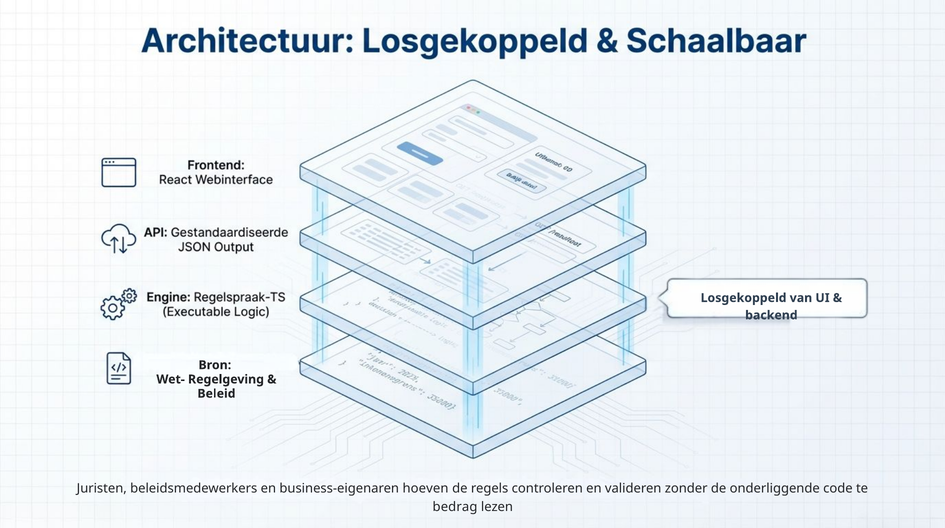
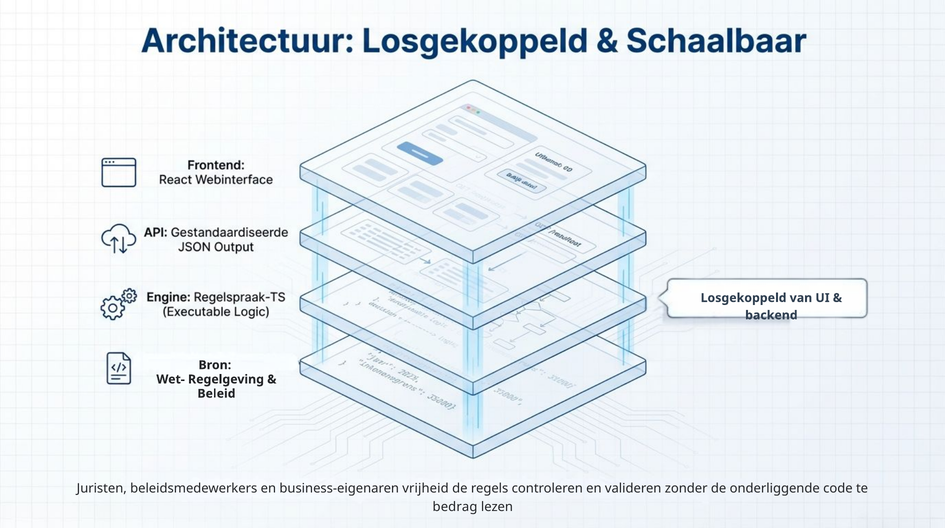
hoeven: hoeven -> vrijheid (426, 488)
